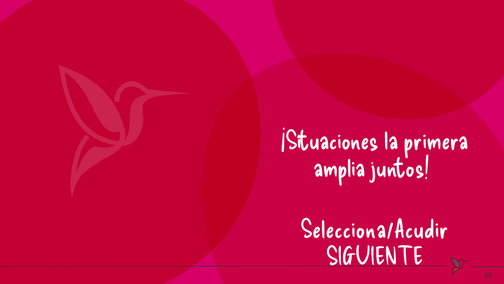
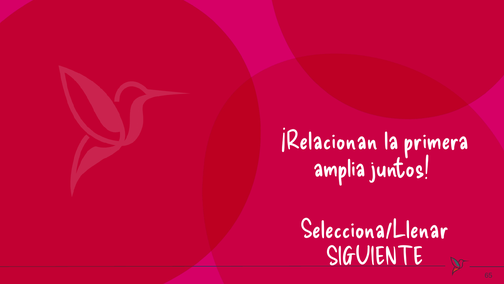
¡Situaciones: ¡Situaciones -> ¡Relacionan (329, 141)
Selecciona/Acudir: Selecciona/Acudir -> Selecciona/Llenar (374, 230)
